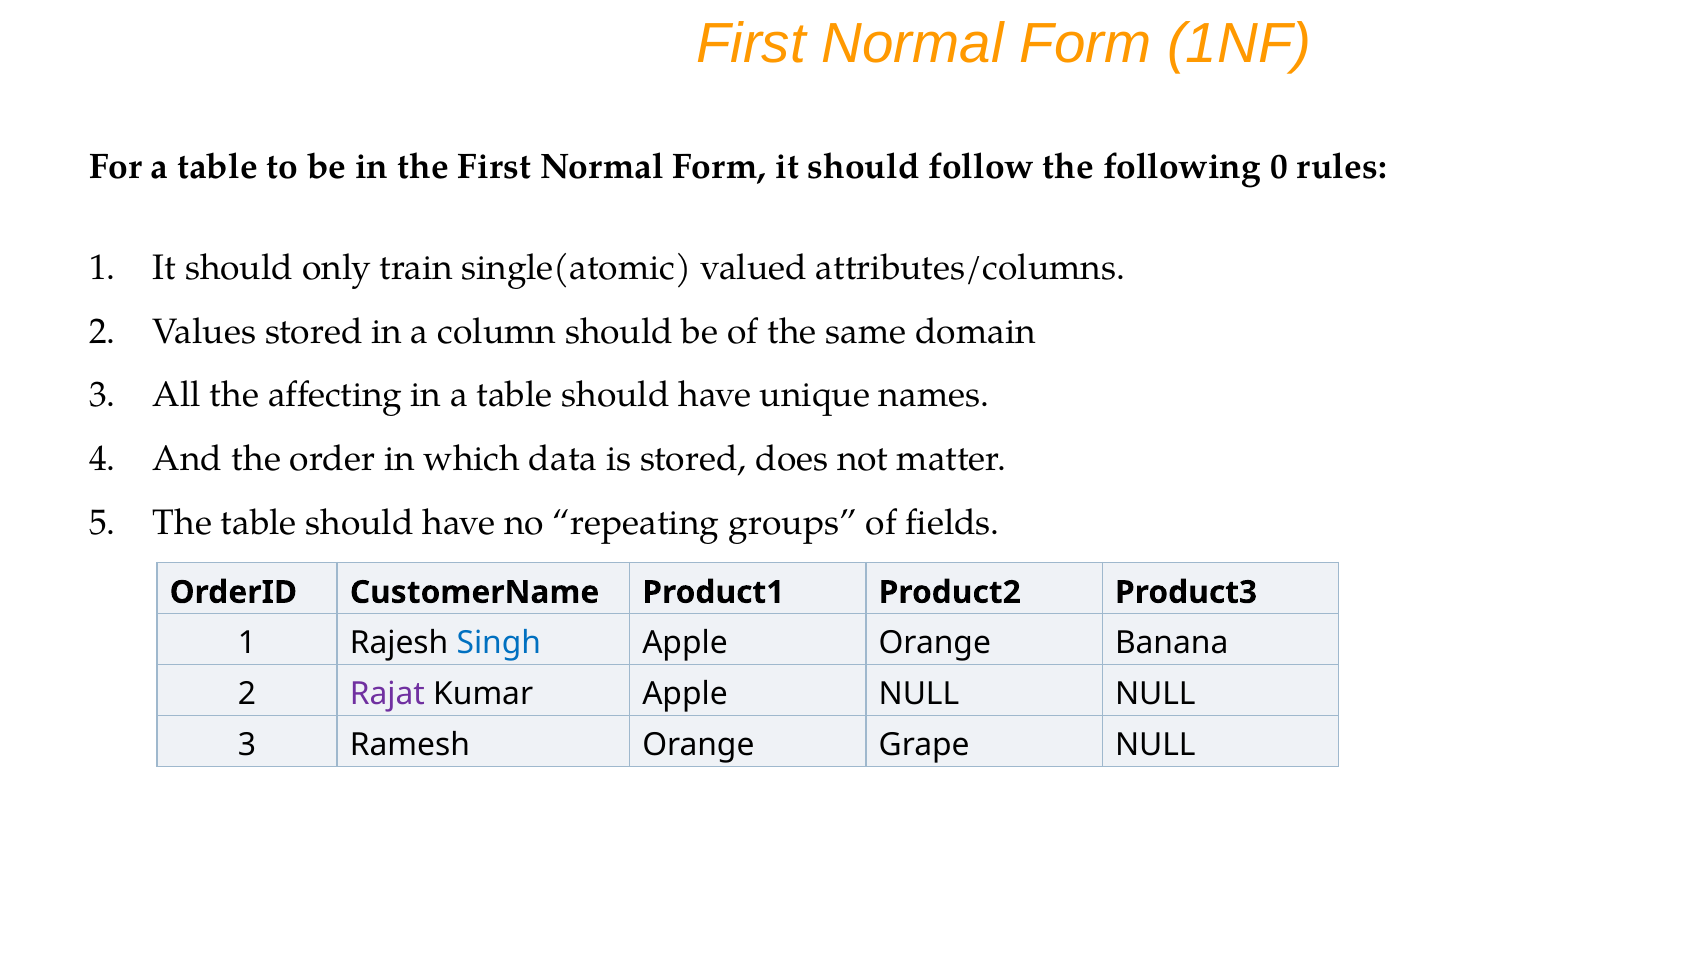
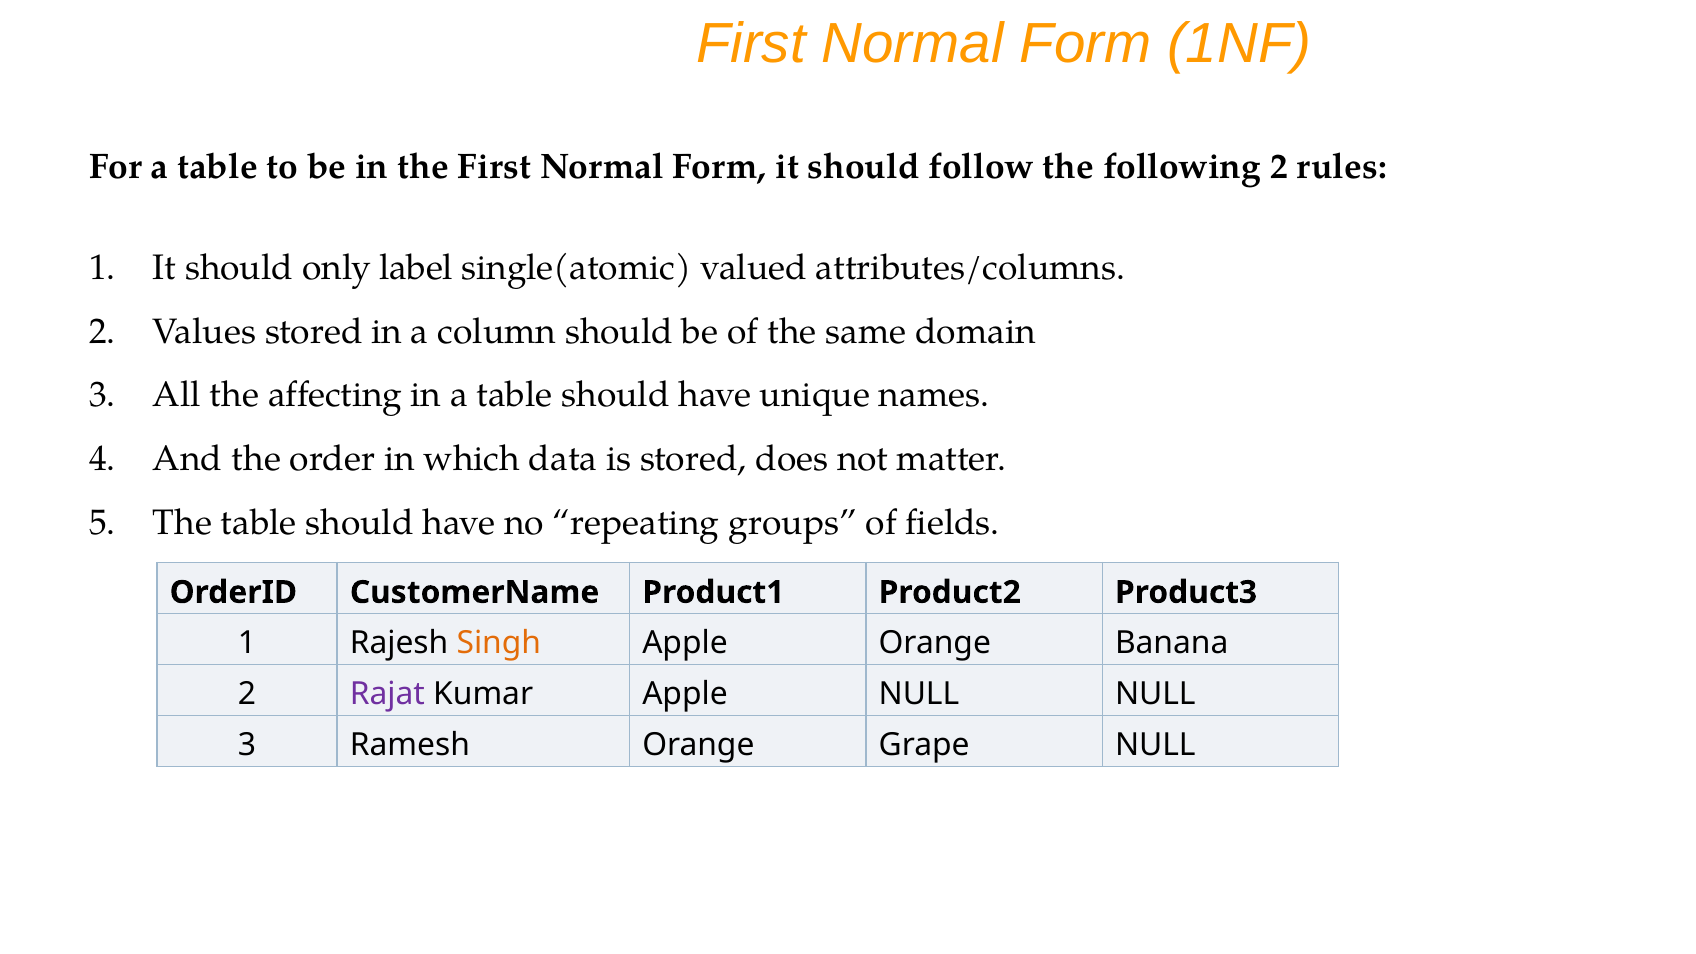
following 0: 0 -> 2 (1279, 166)
train: train -> label (416, 268)
Singh colour: blue -> orange (499, 643)
